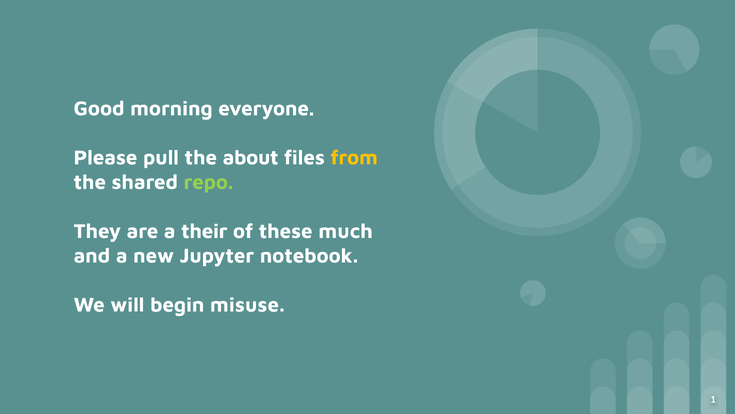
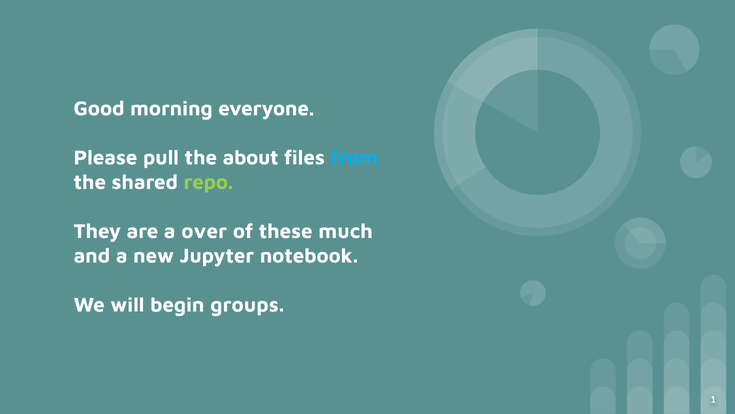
from colour: yellow -> light blue (354, 157)
their: their -> over (204, 231)
misuse: misuse -> groups (247, 304)
